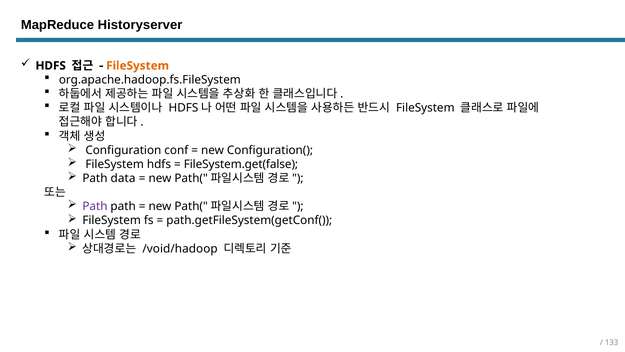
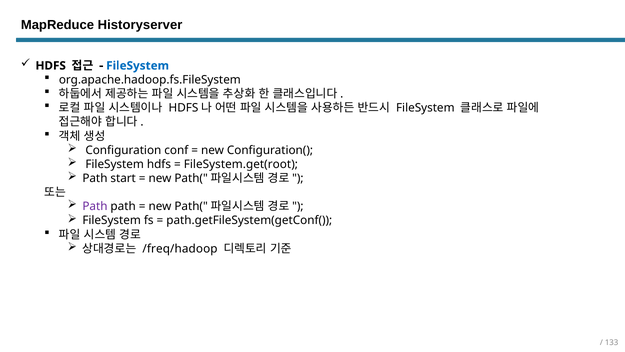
FileSystem colour: orange -> blue (138, 66)
FileSystem.get(false: FileSystem.get(false -> FileSystem.get(root (241, 164)
data: data -> start (123, 178)
/void/hadoop: /void/hadoop -> /freq/hadoop (180, 248)
